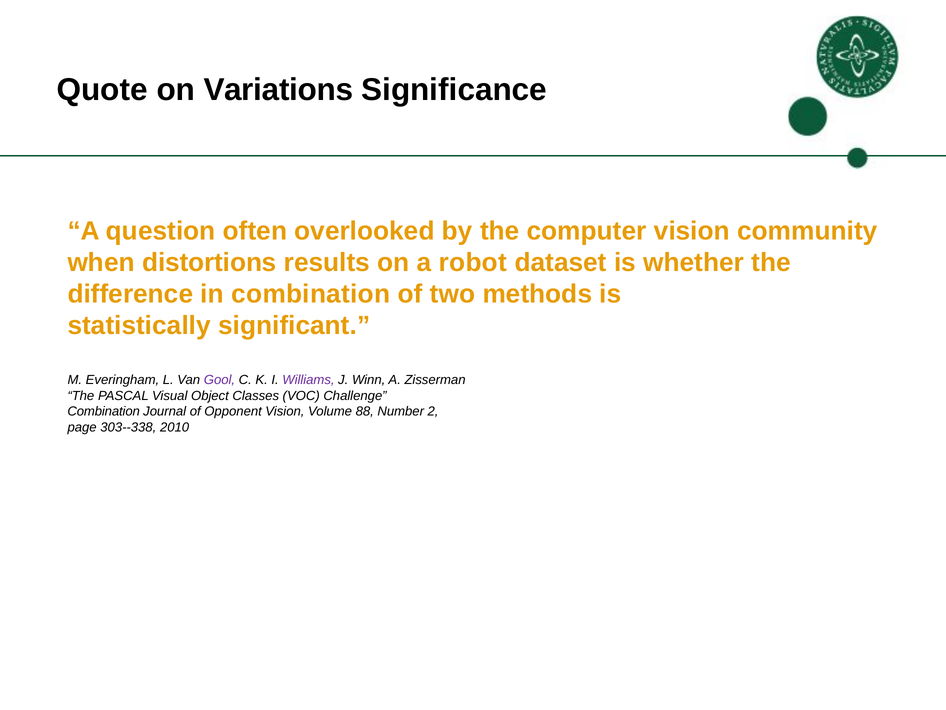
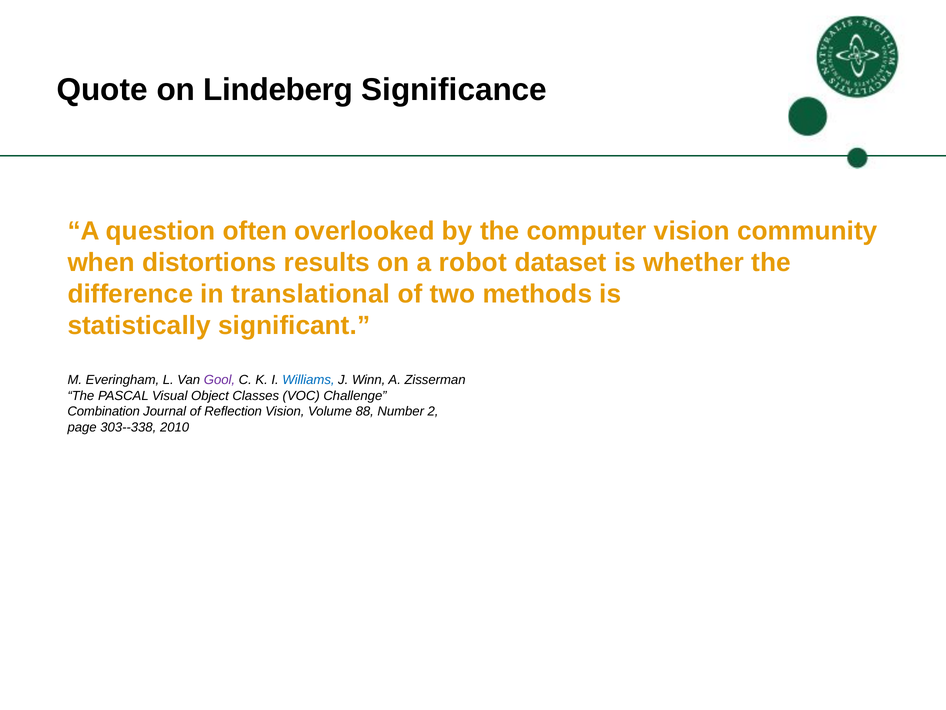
Variations: Variations -> Lindeberg (278, 90)
in combination: combination -> translational (311, 294)
Williams colour: purple -> blue (308, 380)
Opponent: Opponent -> Reflection (233, 411)
